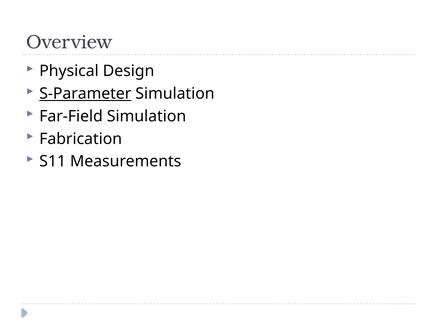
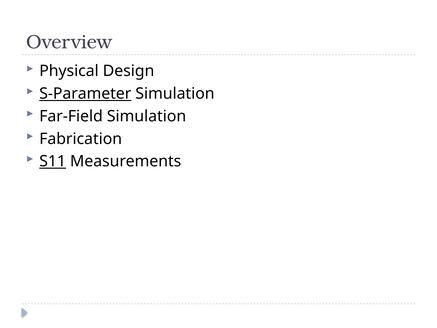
S11 underline: none -> present (53, 161)
